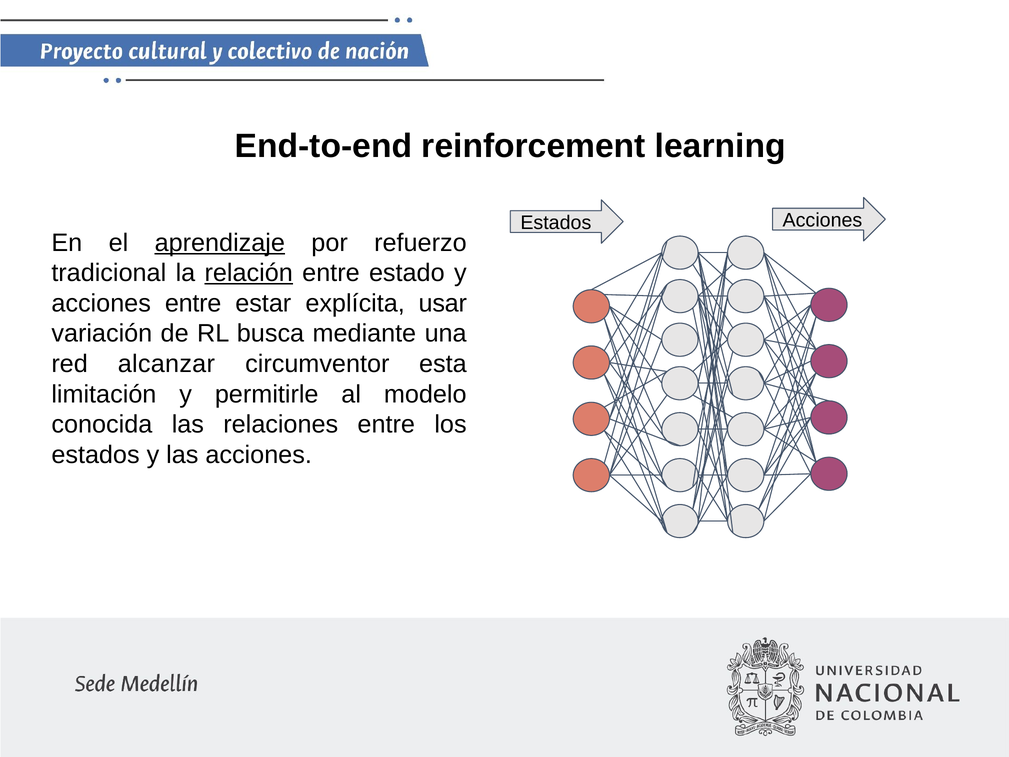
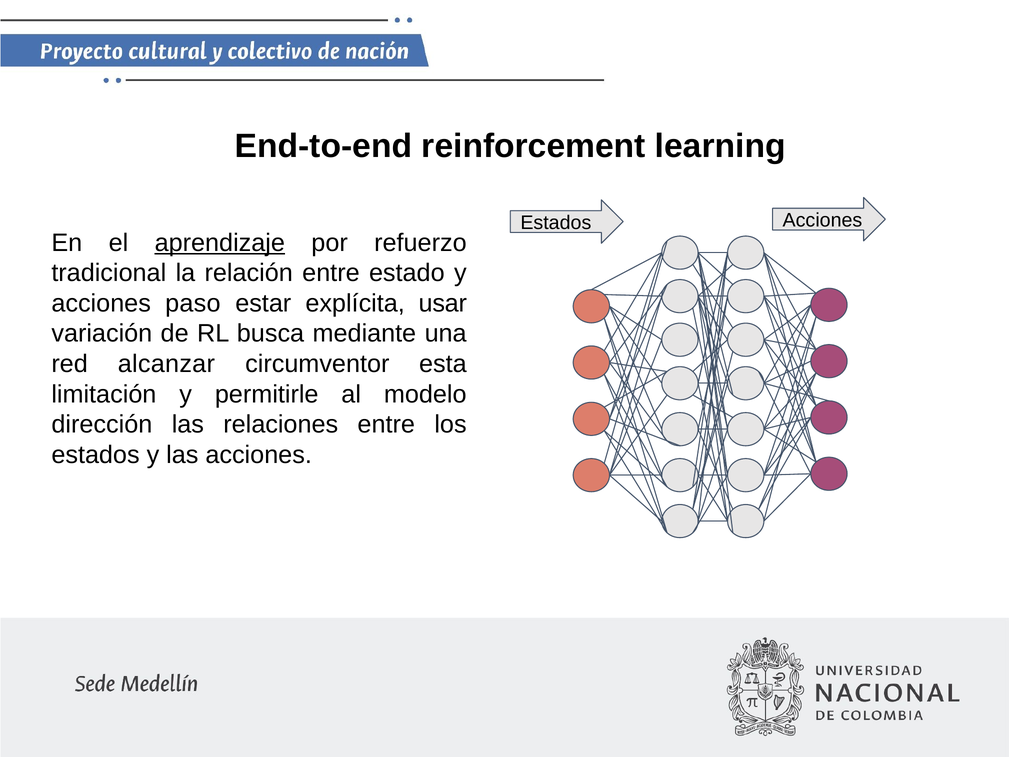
relación underline: present -> none (249, 273)
acciones entre: entre -> paso (193, 303)
conocida: conocida -> dirección (102, 424)
